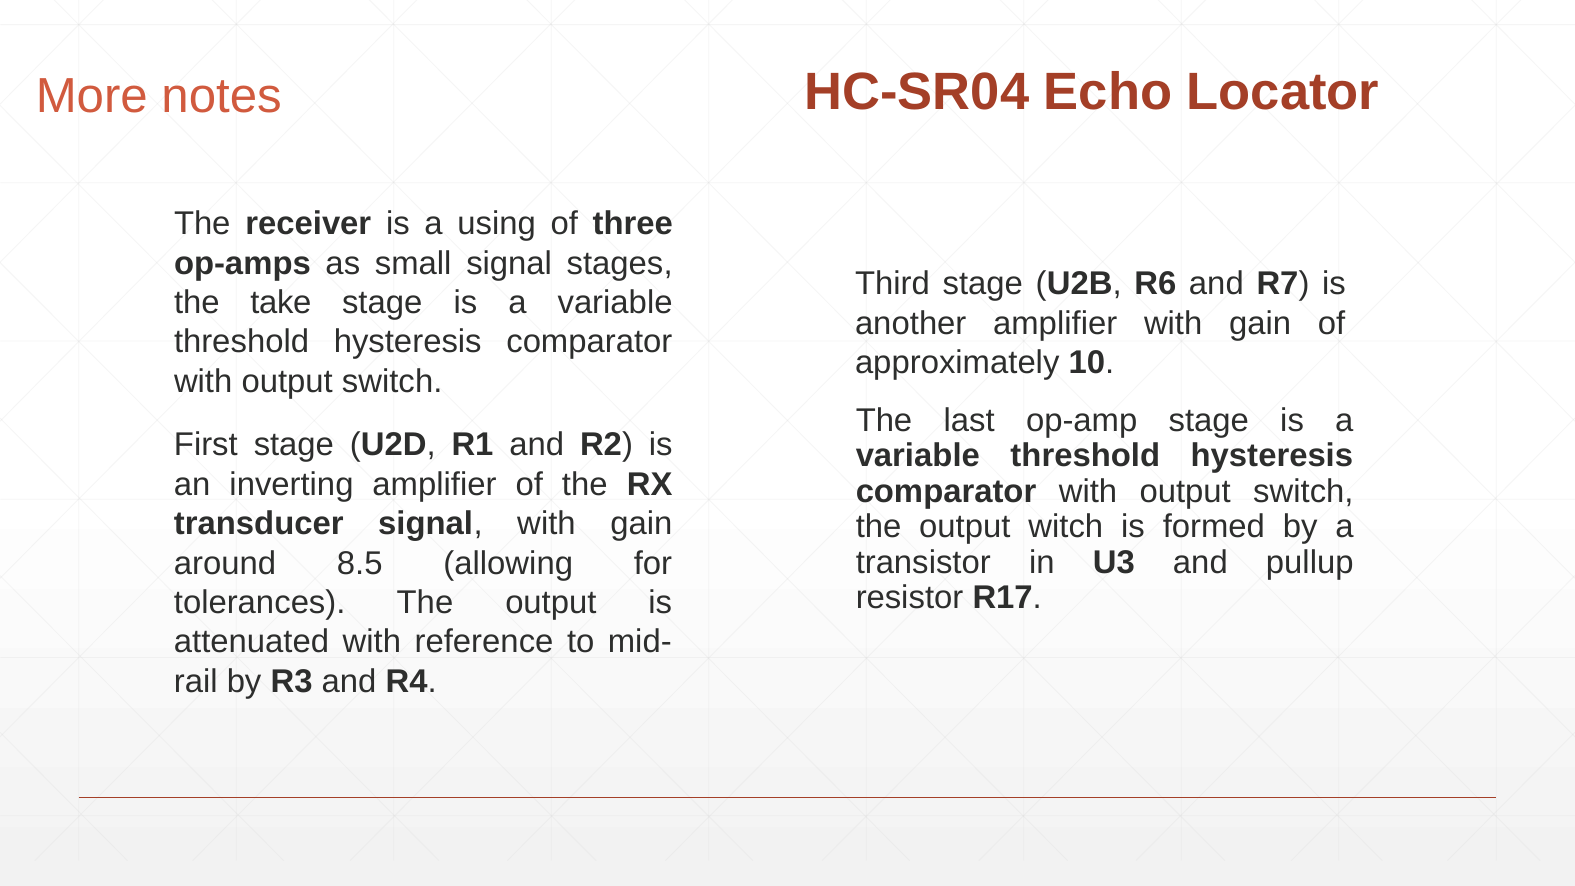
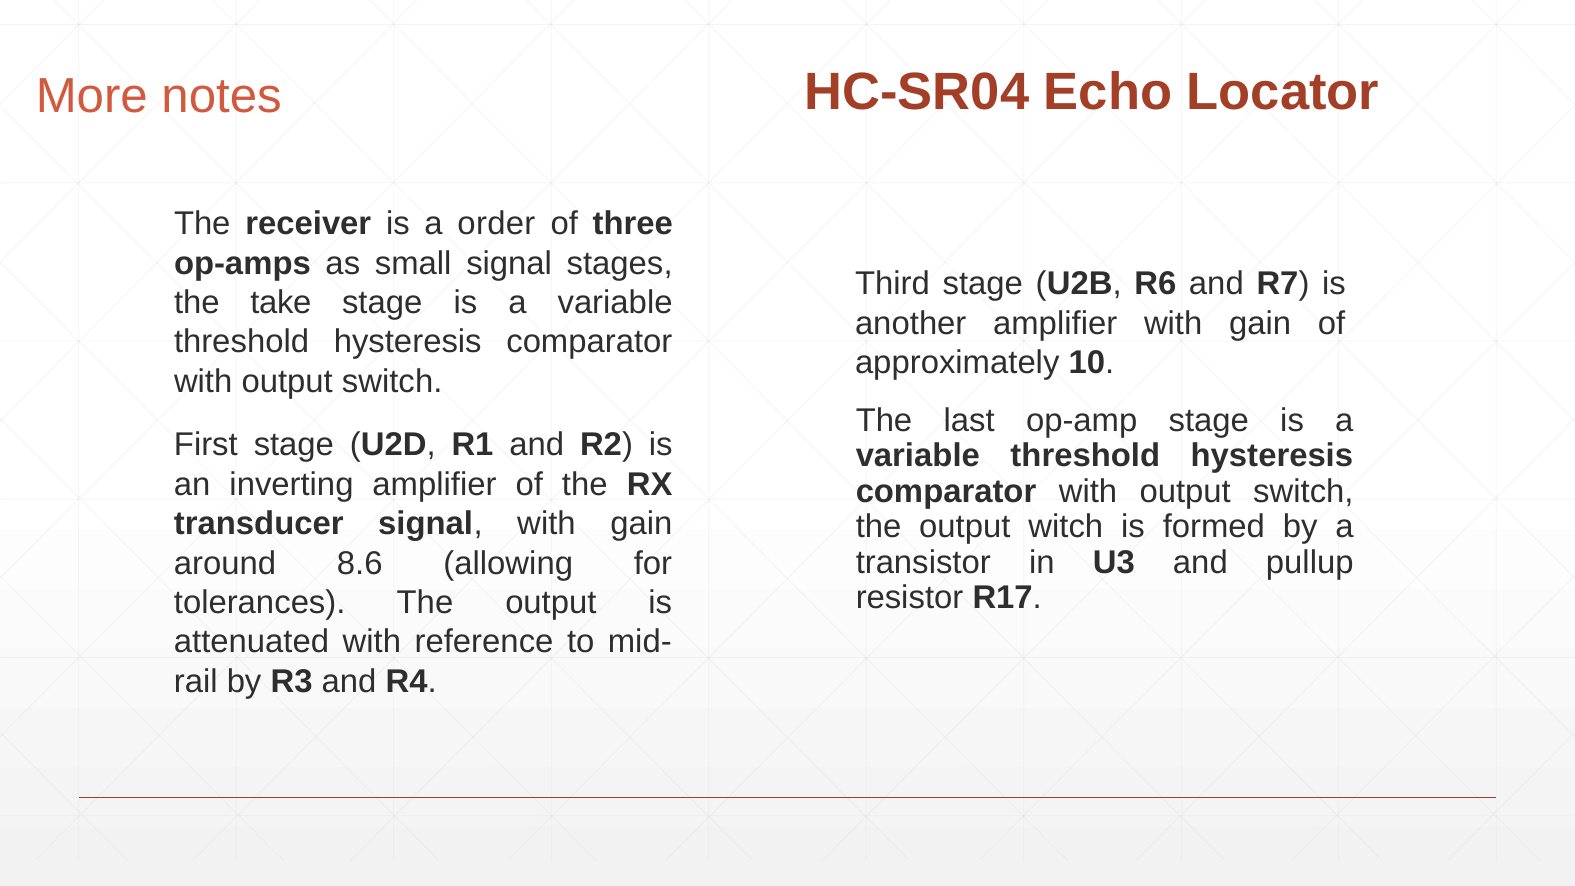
using: using -> order (496, 224)
8.5: 8.5 -> 8.6 (360, 563)
